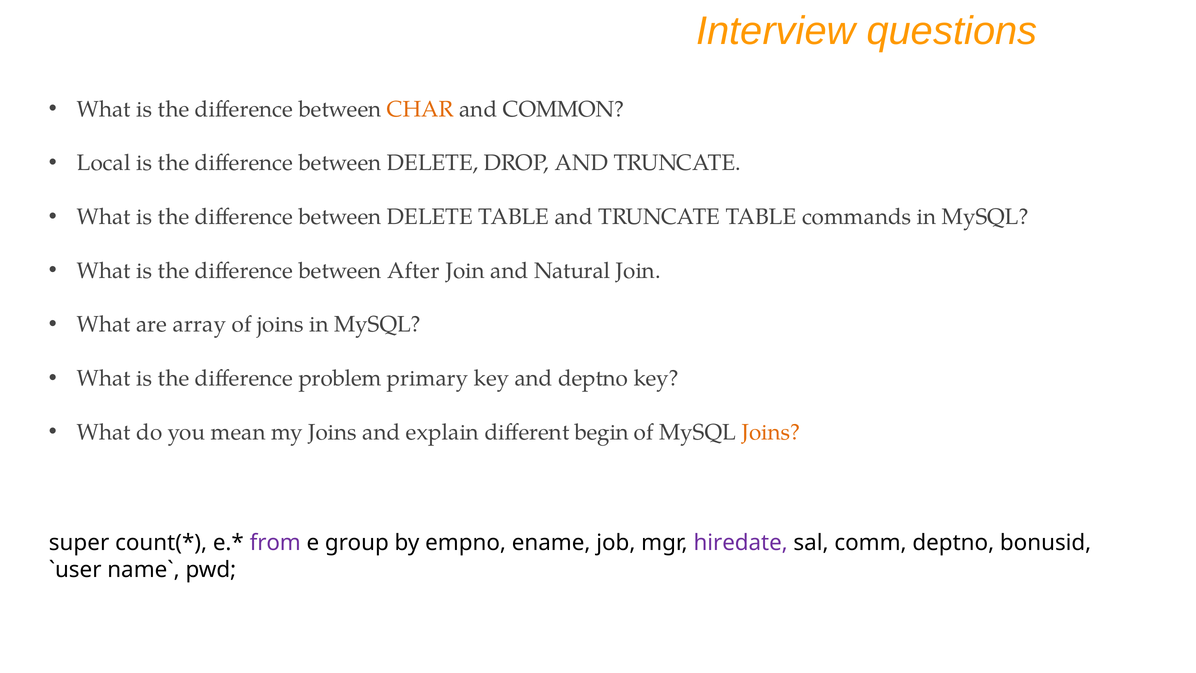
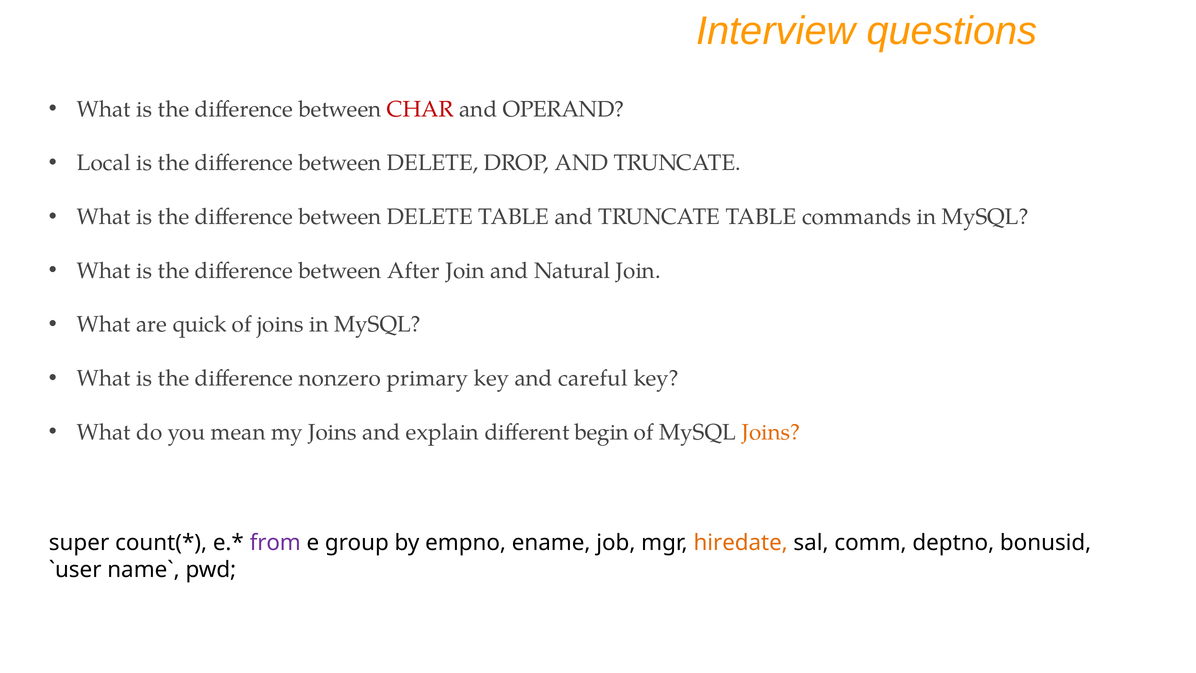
CHAR colour: orange -> red (420, 109)
COMMON: COMMON -> OPERAND (564, 109)
array: array -> quick (200, 324)
problem: problem -> nonzero (340, 378)
and deptno: deptno -> careful (593, 378)
hiredate colour: purple -> orange (741, 543)
